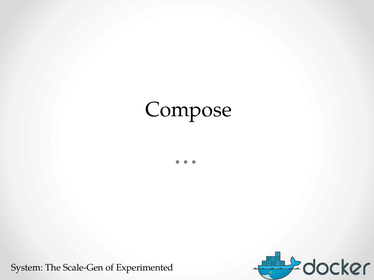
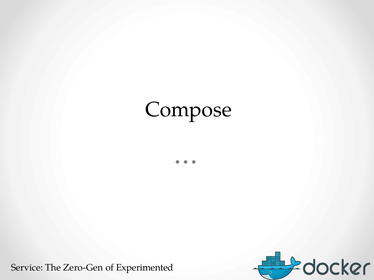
System: System -> Service (27, 268)
Scale-Gen: Scale-Gen -> Zero-Gen (83, 268)
